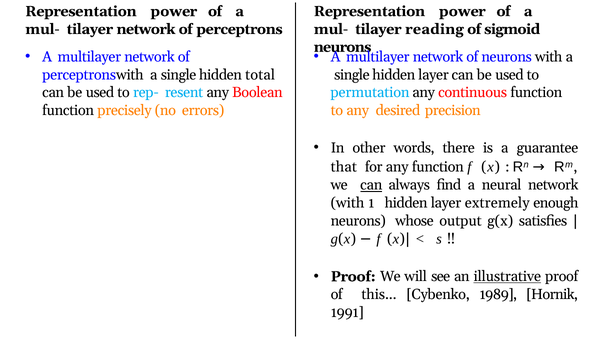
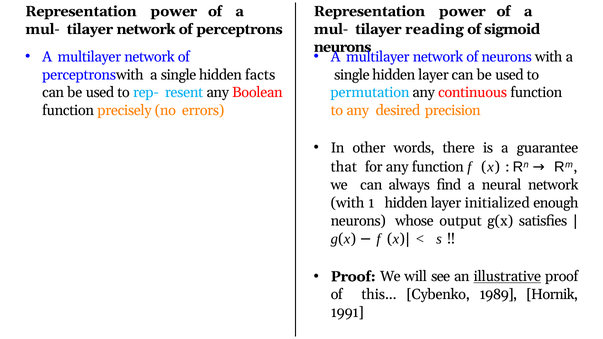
total: total -> facts (260, 75)
can underline: present -> none (371, 185)
extremely: extremely -> initialized (497, 203)
